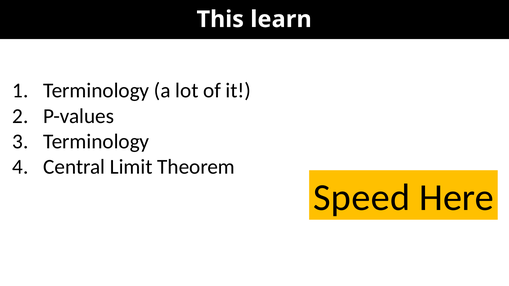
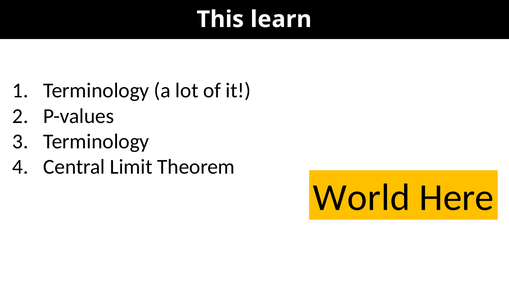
Speed: Speed -> World (362, 198)
